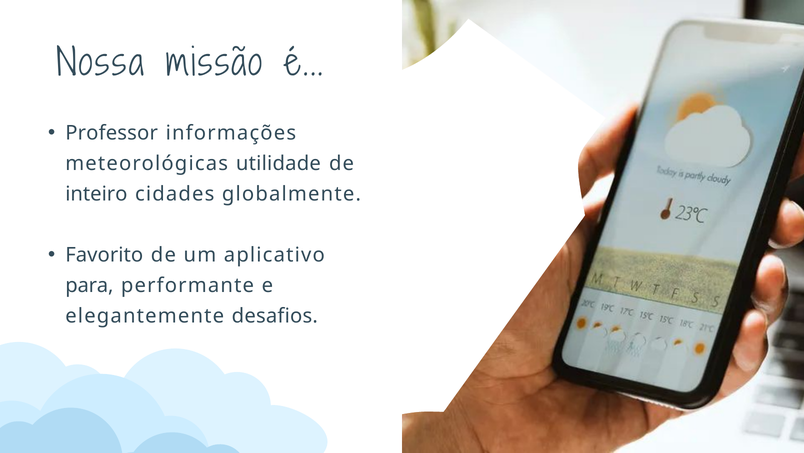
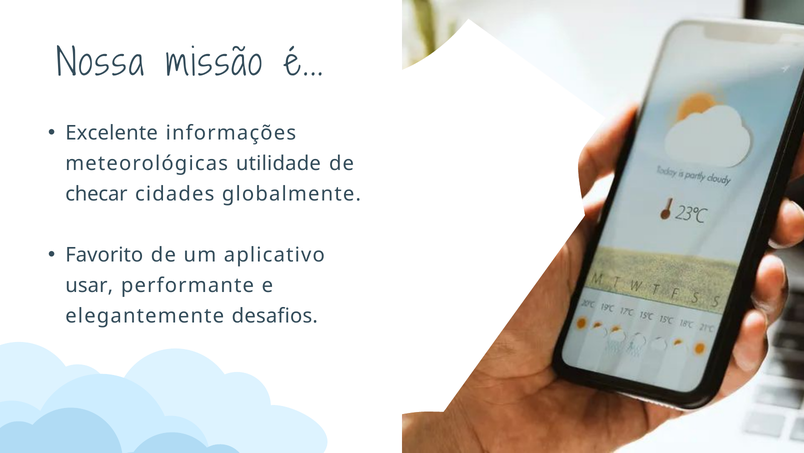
Professor: Professor -> Excelente (112, 133)
inteiro: inteiro -> checar (96, 194)
para: para -> usar (89, 285)
